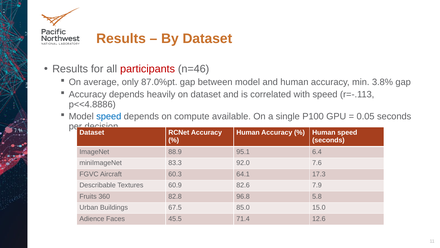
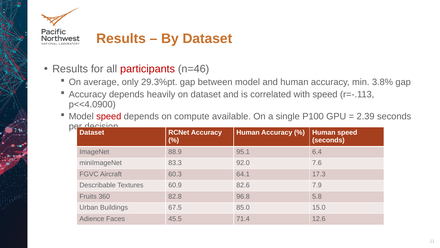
87.0%pt: 87.0%pt -> 29.3%pt (159, 82)
p<<4.8886: p<<4.8886 -> p<<4.0900 (92, 104)
speed colour: blue -> red (109, 116)
0.05: 0.05 -> 2.39 (366, 116)
